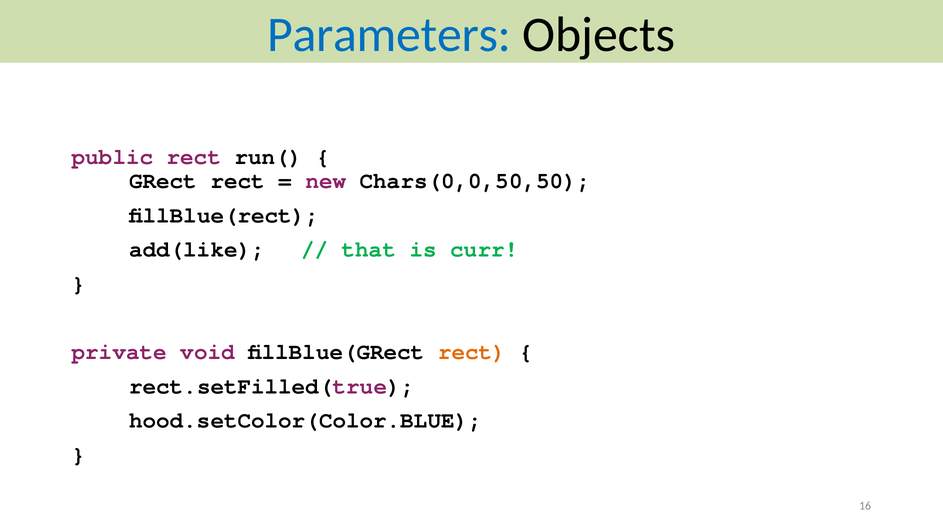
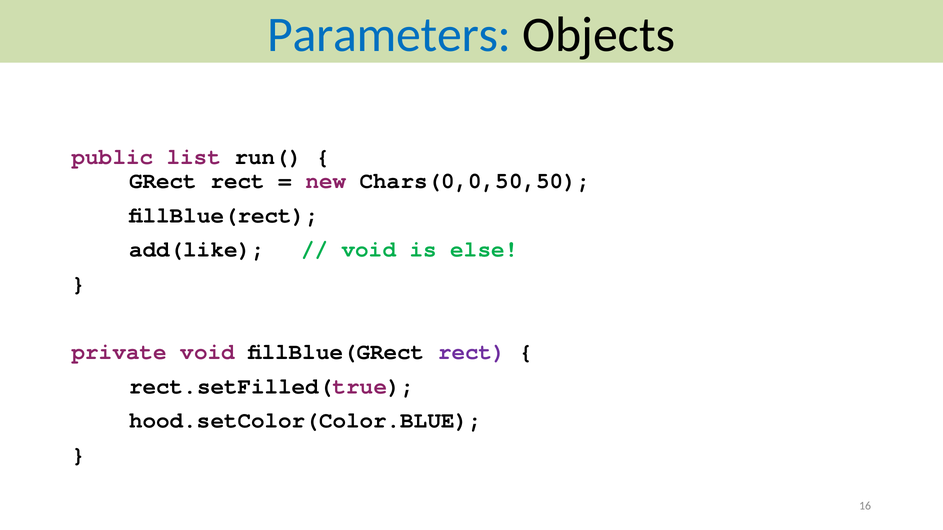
public rect: rect -> list (194, 157)
that: that -> void (369, 250)
curr: curr -> else (484, 250)
rect colour: orange -> purple (472, 352)
